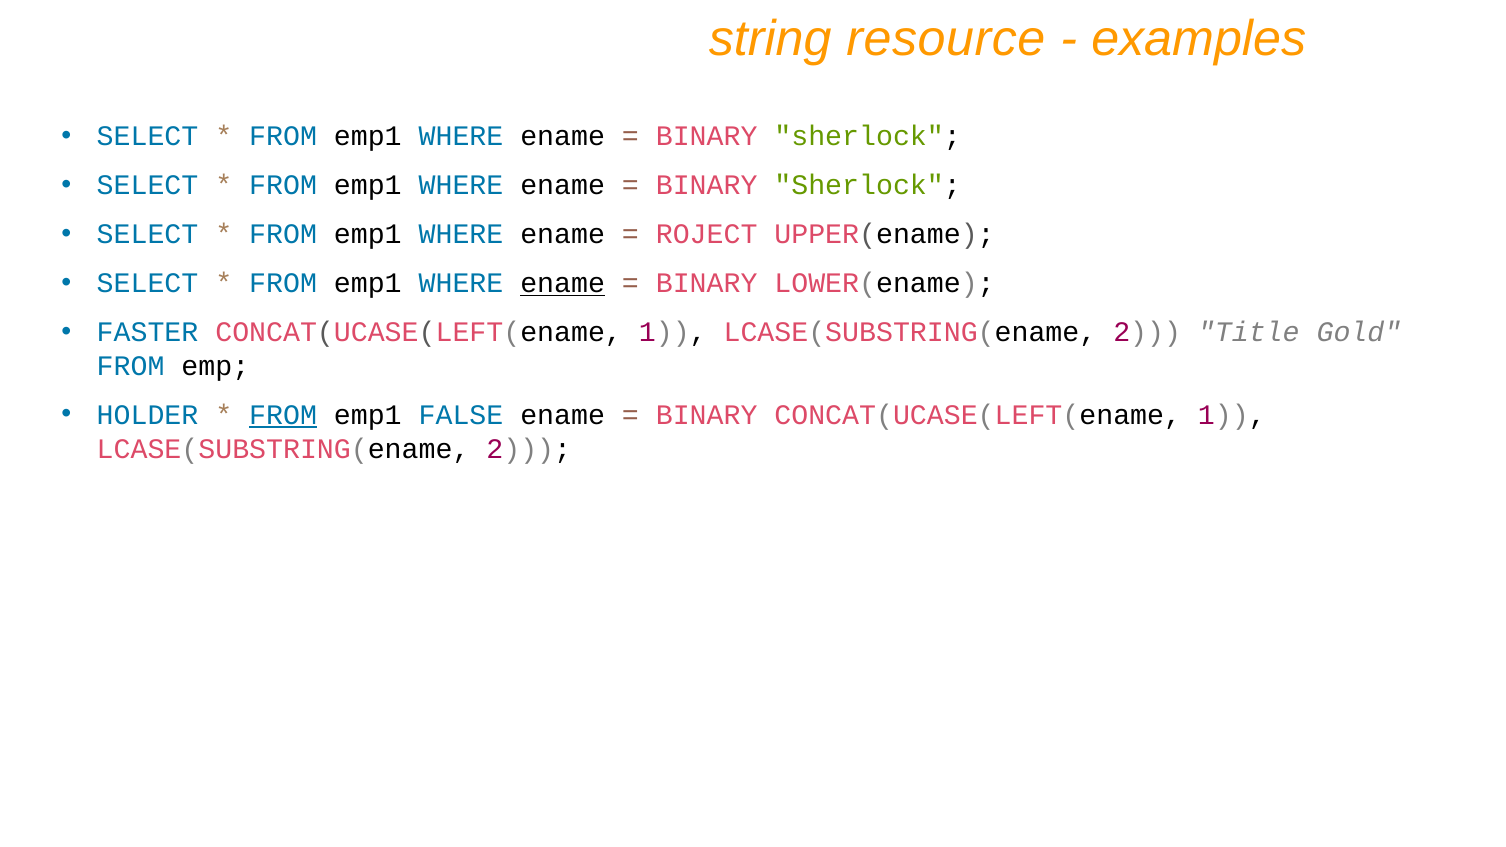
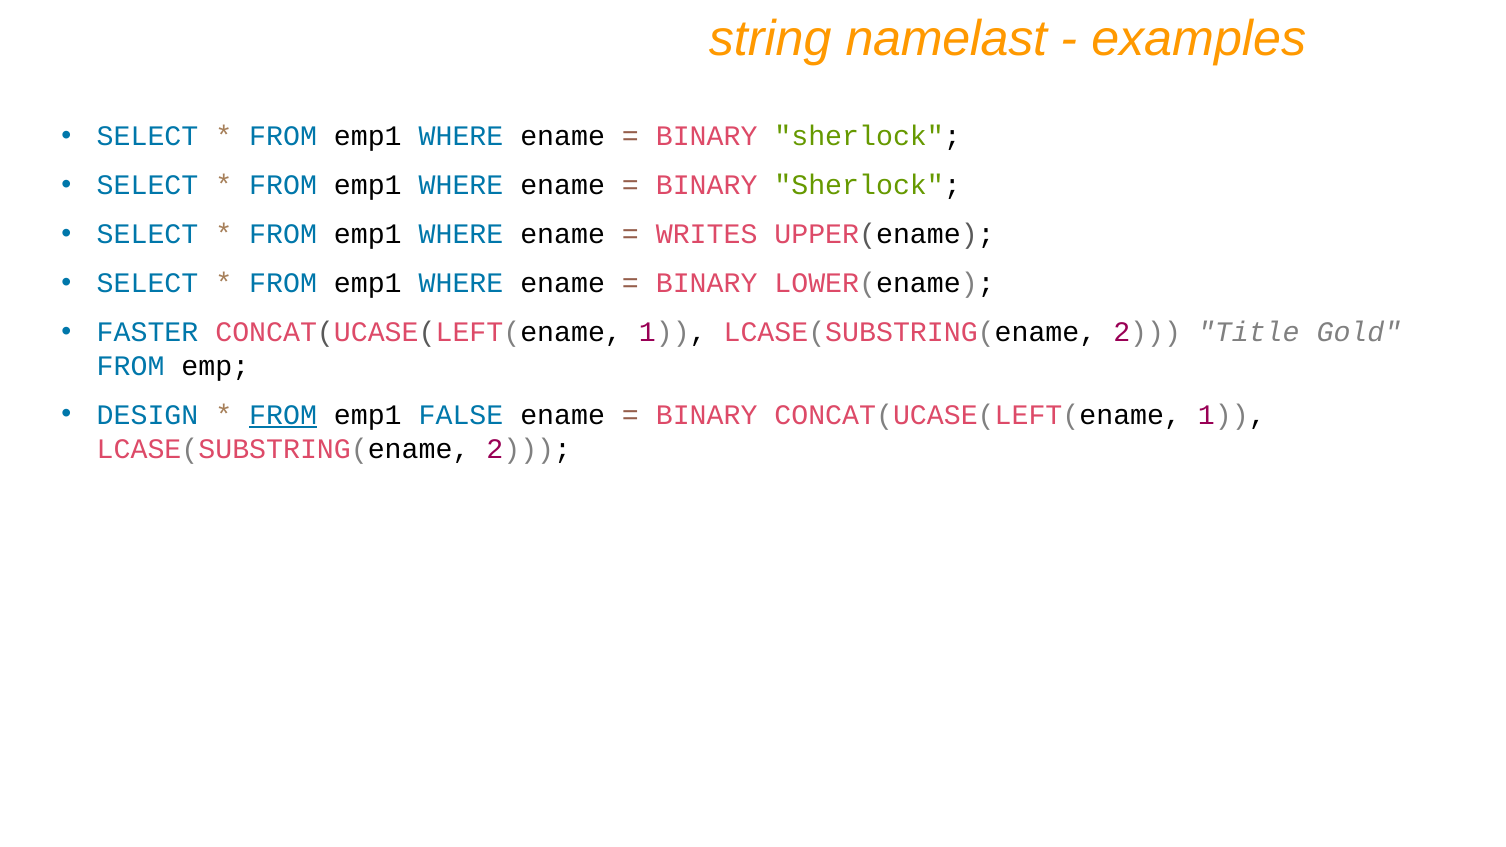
resource: resource -> namelast (946, 39)
ROJECT: ROJECT -> WRITES (707, 235)
ename underline: present -> none (563, 283)
HOLDER: HOLDER -> DESIGN (148, 415)
